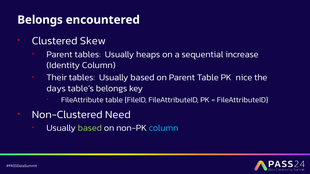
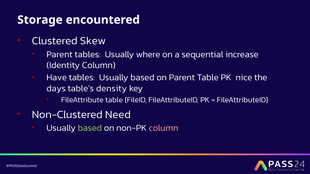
Belongs: Belongs -> Storage (40, 20)
heaps: heaps -> where (148, 54)
Their: Their -> Have (57, 78)
table’s belongs: belongs -> density (111, 89)
column colour: light blue -> pink (164, 128)
